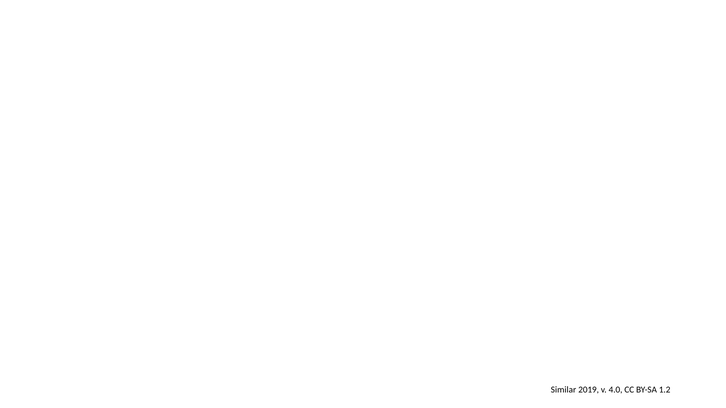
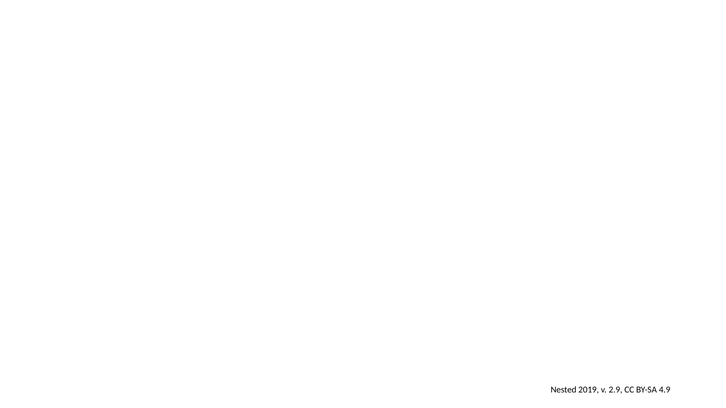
Similar: Similar -> Nested (564, 390)
4.0: 4.0 -> 2.9 (616, 390)
1.2: 1.2 -> 4.9 (665, 390)
